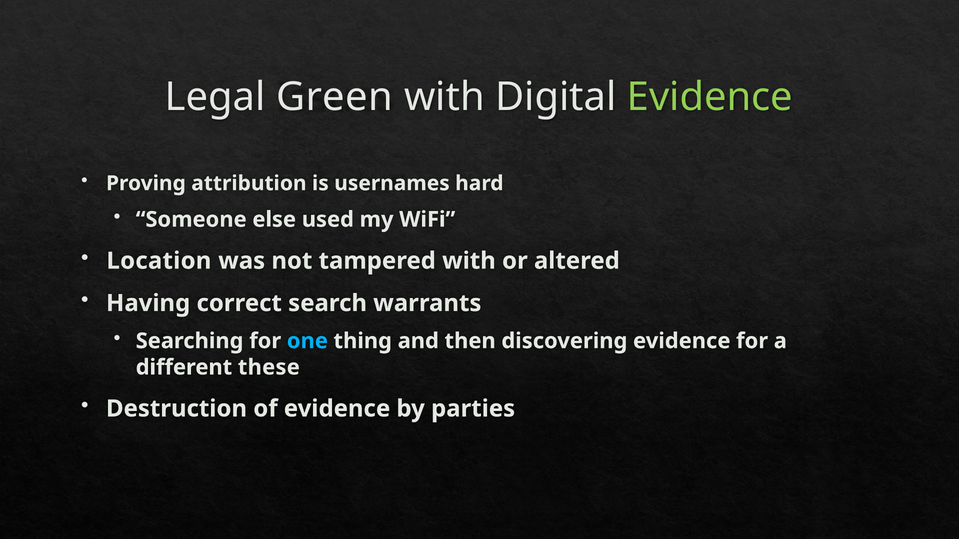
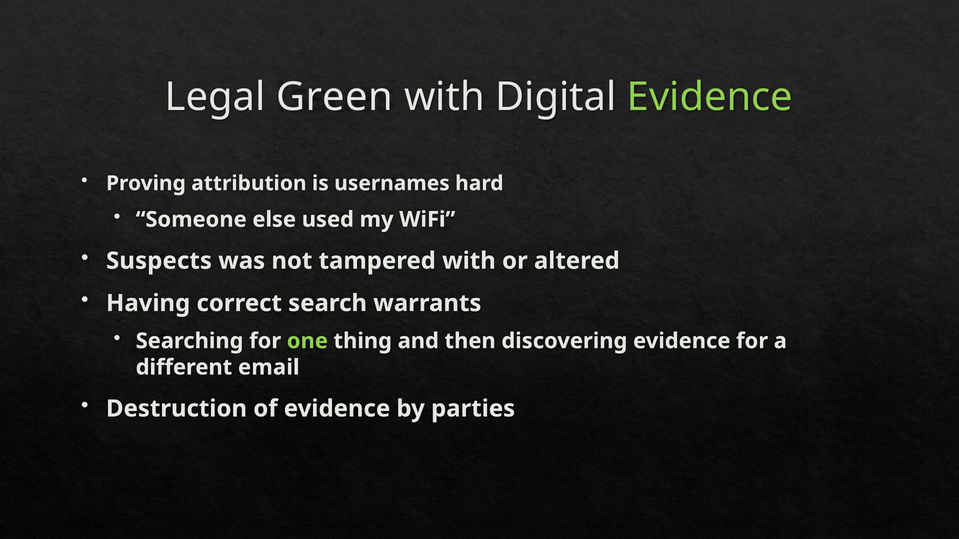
Location: Location -> Suspects (159, 261)
one colour: light blue -> light green (307, 341)
these: these -> email (269, 368)
